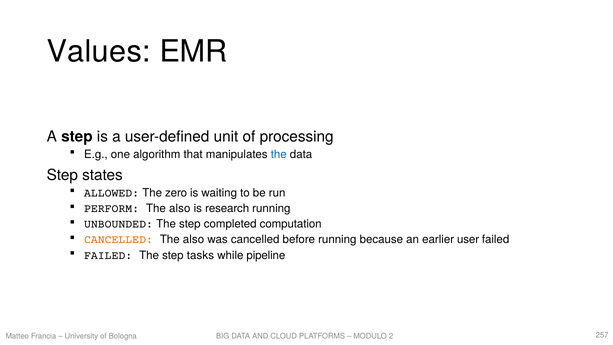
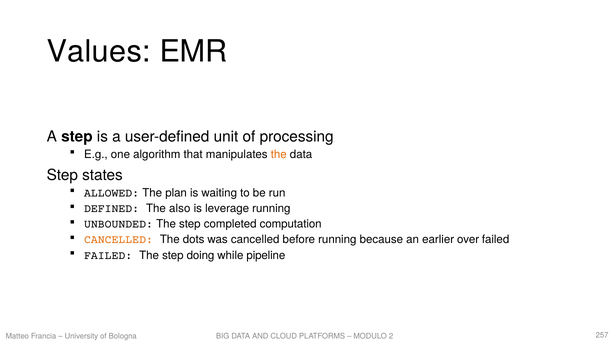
the colour: blue -> orange (279, 154)
zero: zero -> plan (176, 193)
PERFORM: PERFORM -> DEFINED (112, 208)
research: research -> leverage (227, 208)
also: also -> dots (194, 240)
user: user -> over (468, 240)
tasks: tasks -> doing (201, 255)
